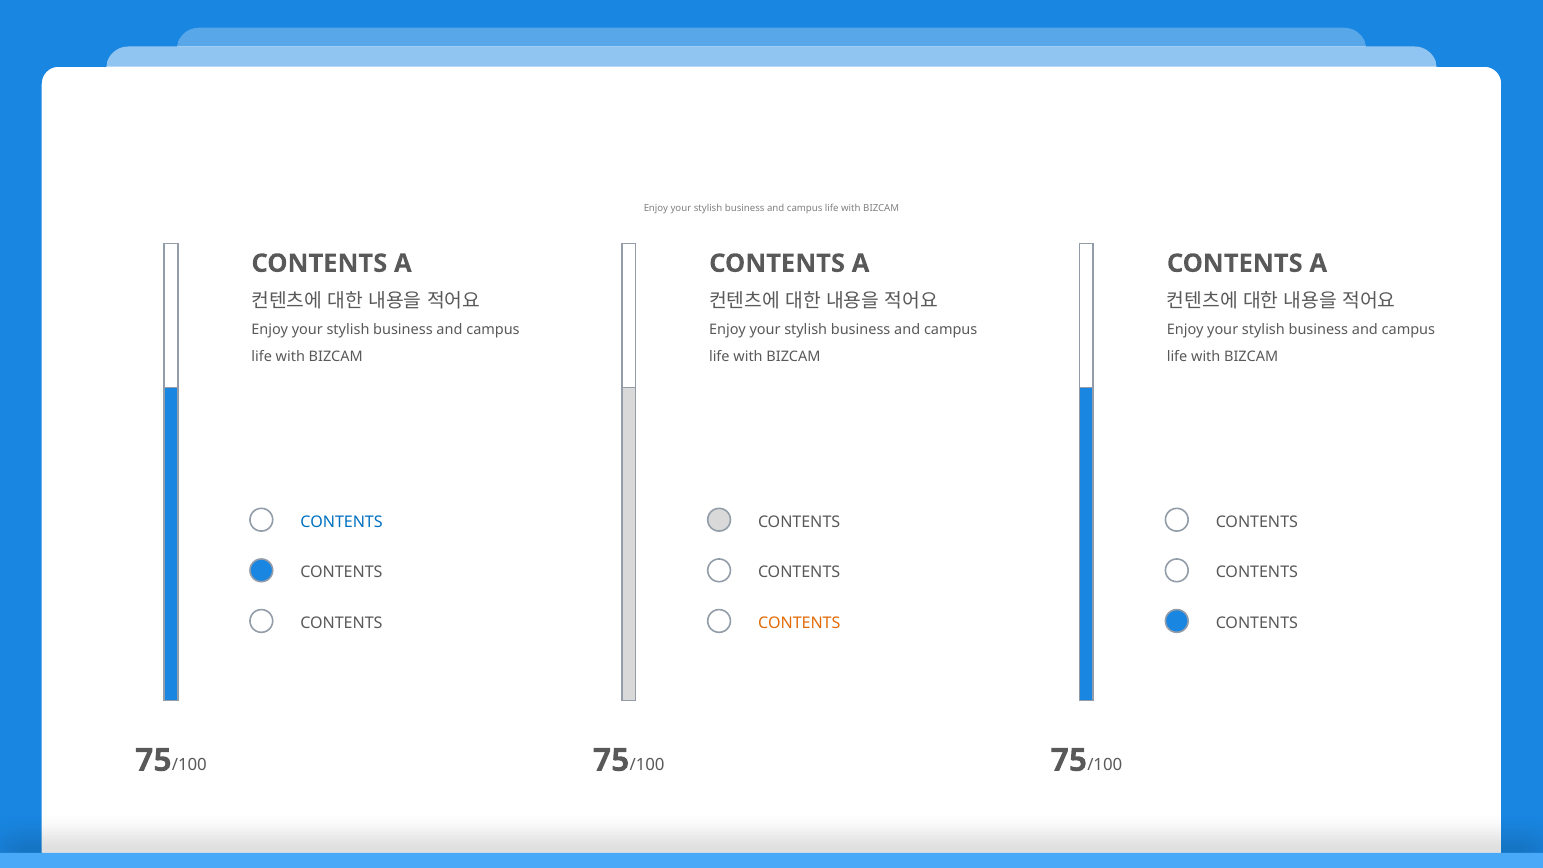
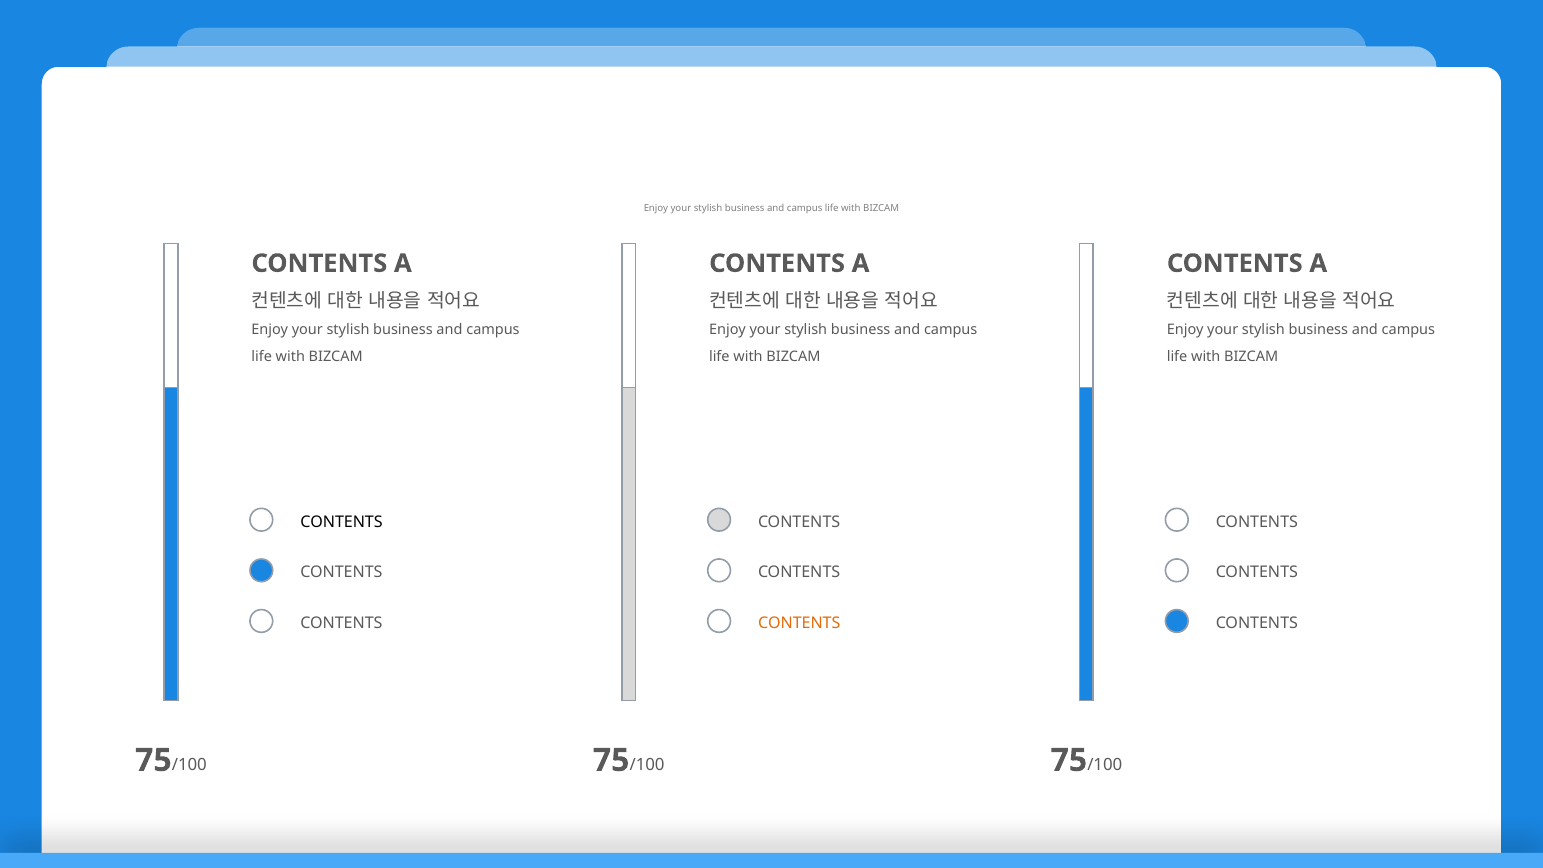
CONTENTS colour: blue -> black (342, 522)
